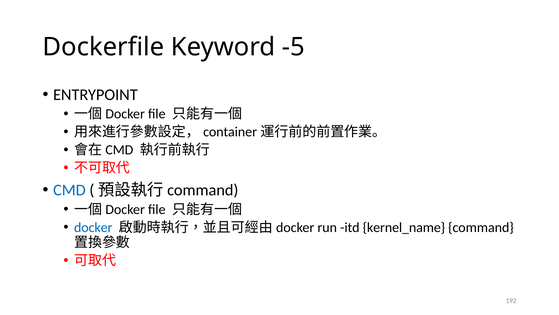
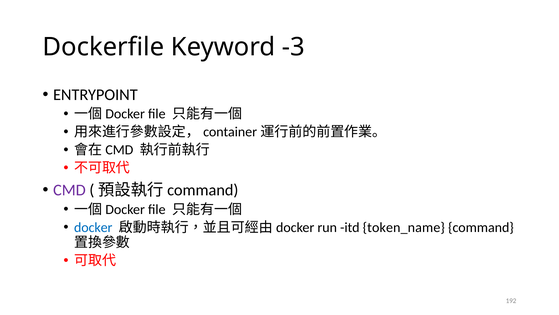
-5: -5 -> -3 (293, 47)
CMD colour: blue -> purple (69, 190)
kernel_name: kernel_name -> token_name (404, 227)
